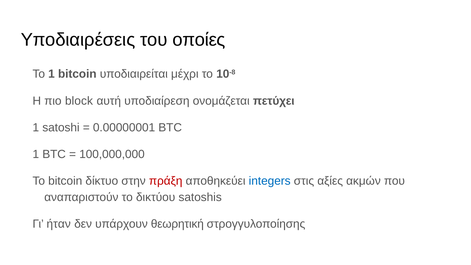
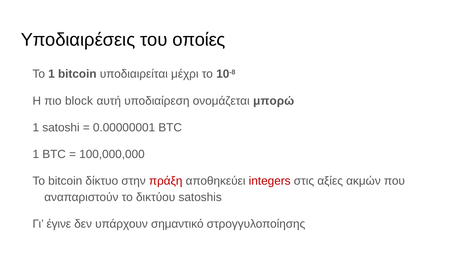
πετύχει: πετύχει -> μπορώ (274, 101)
integers colour: blue -> red (270, 181)
ήταν: ήταν -> έγινε (59, 224)
θεωρητική: θεωρητική -> σημαντικό (177, 224)
